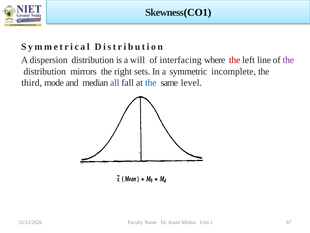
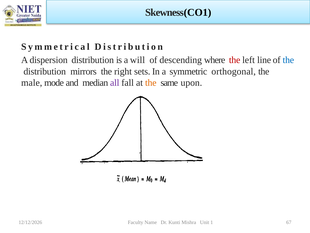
interfacing: interfacing -> descending (181, 60)
the colour: purple -> blue (288, 60)
incomplete: incomplete -> orthogonal (234, 71)
third: third -> male (32, 83)
the colour: blue -> orange (151, 83)
level: level -> upon (191, 83)
